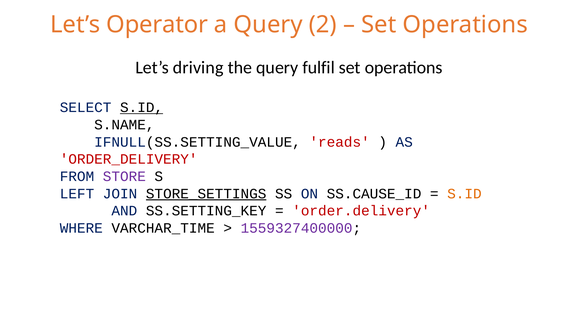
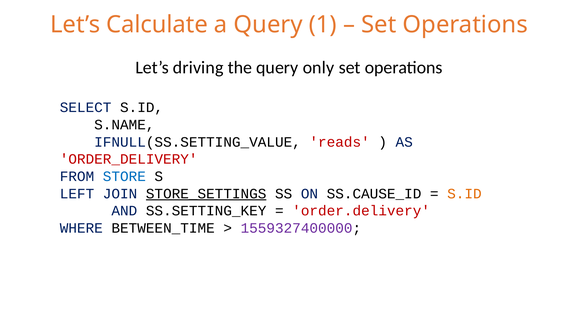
Operator: Operator -> Calculate (157, 25)
2: 2 -> 1 (323, 25)
fulfil: fulfil -> only (318, 68)
S.ID underline: present -> none (142, 107)
STORE colour: purple -> blue (124, 176)
VARCHAR_TIME: VARCHAR_TIME -> BETWEEN_TIME (163, 228)
